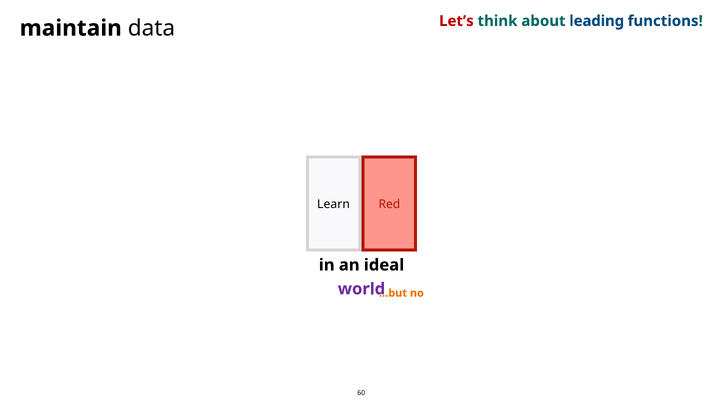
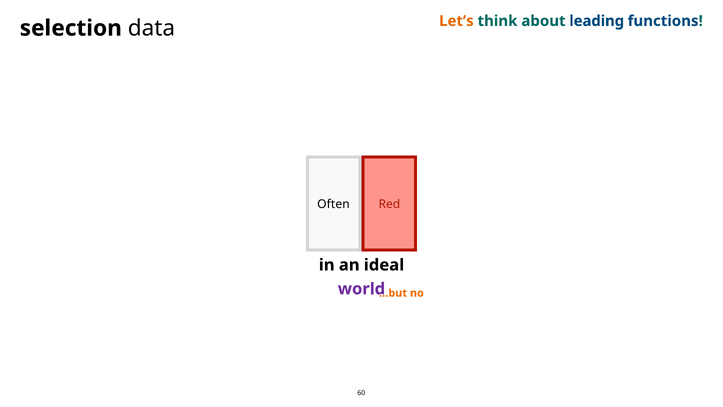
Let’s colour: red -> orange (456, 21)
maintain: maintain -> selection (71, 28)
Learn: Learn -> Often (333, 204)
